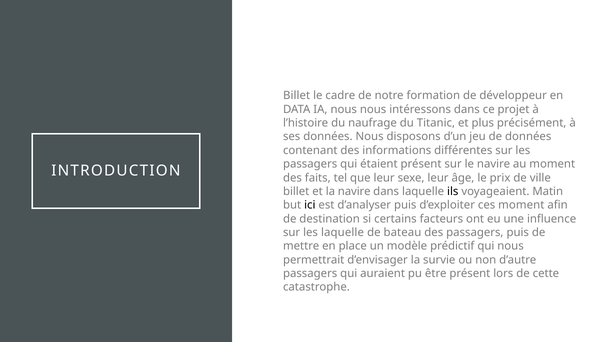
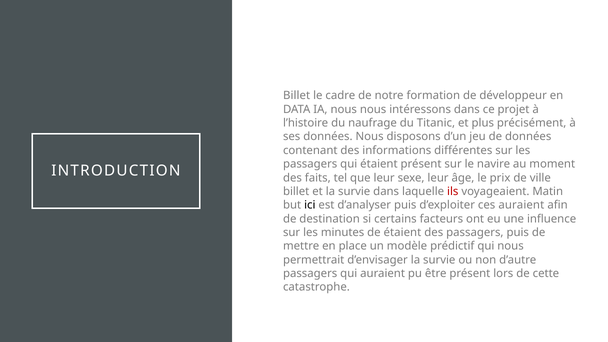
et la navire: navire -> survie (354, 191)
ils colour: black -> red (453, 191)
ces moment: moment -> auraient (521, 205)
les laquelle: laquelle -> minutes (343, 232)
de bateau: bateau -> étaient (402, 232)
